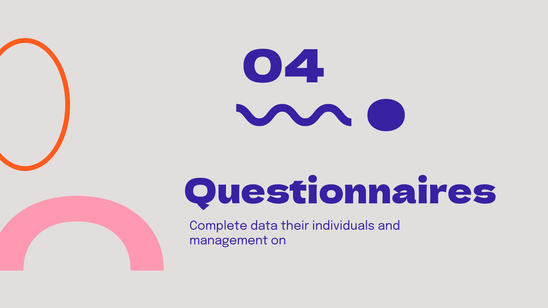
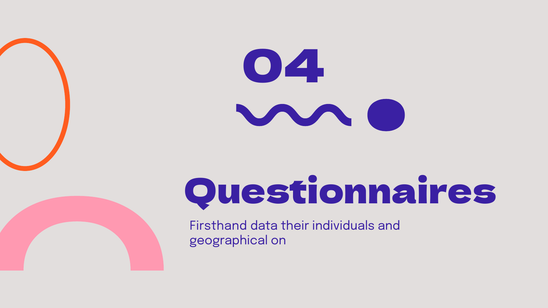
Complete: Complete -> Firsthand (218, 226)
management: management -> geographical (229, 241)
